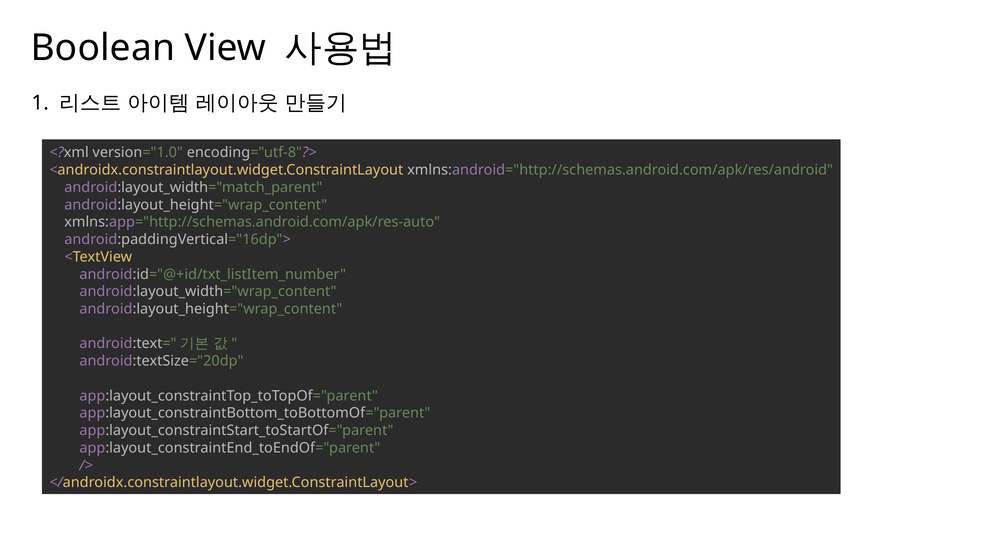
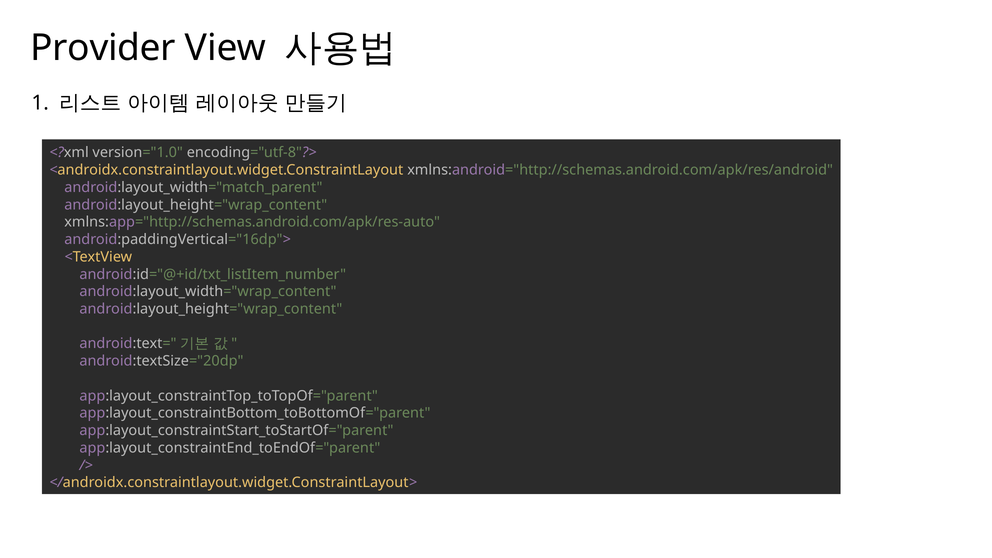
Boolean: Boolean -> Provider (103, 48)
